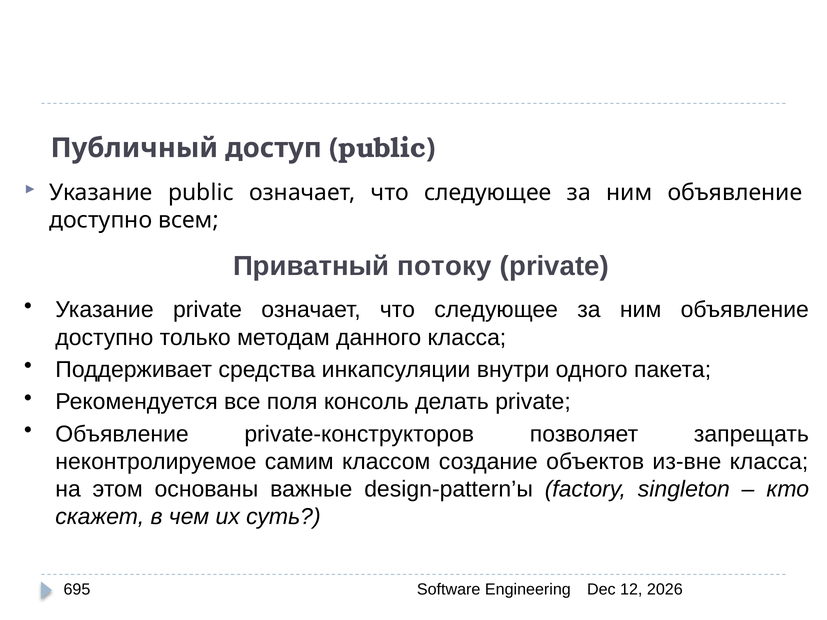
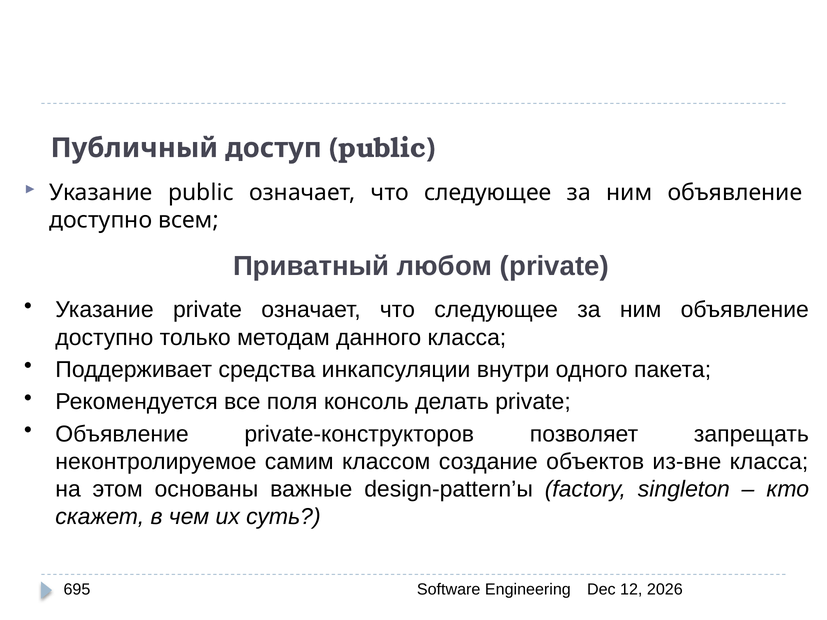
потоку: потоку -> любом (445, 266)
